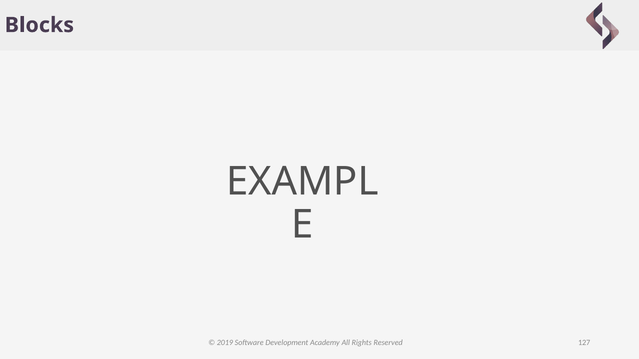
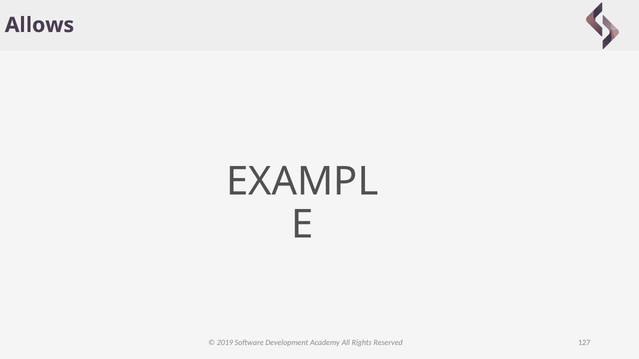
Blocks: Blocks -> Allows (39, 25)
